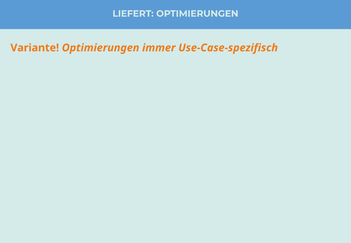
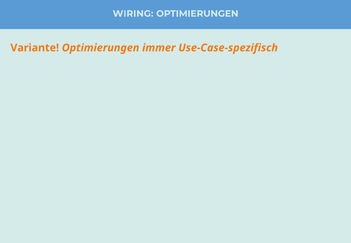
LIEFERT: LIEFERT -> WIRING (133, 14)
